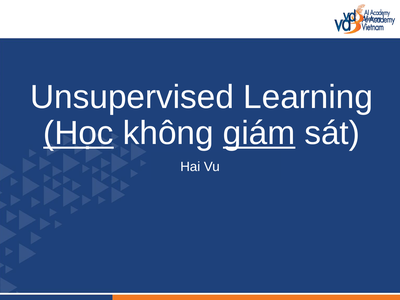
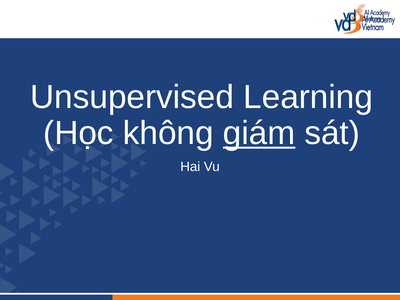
Học underline: present -> none (78, 133)
